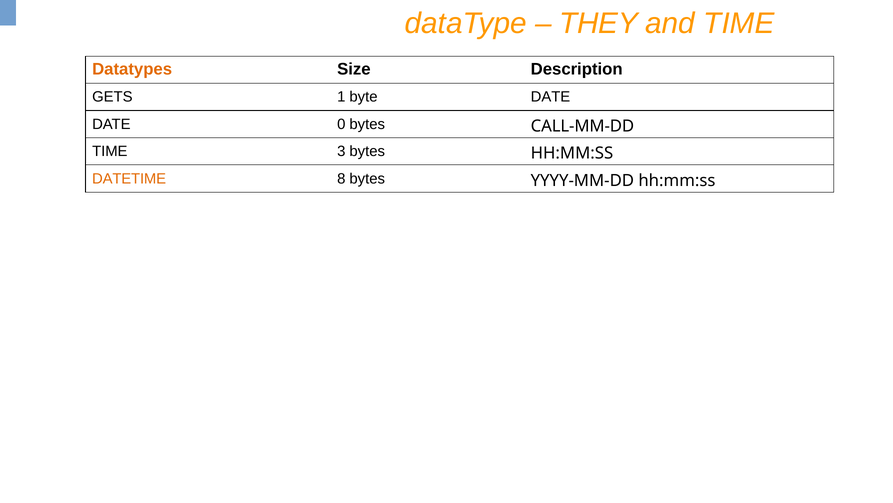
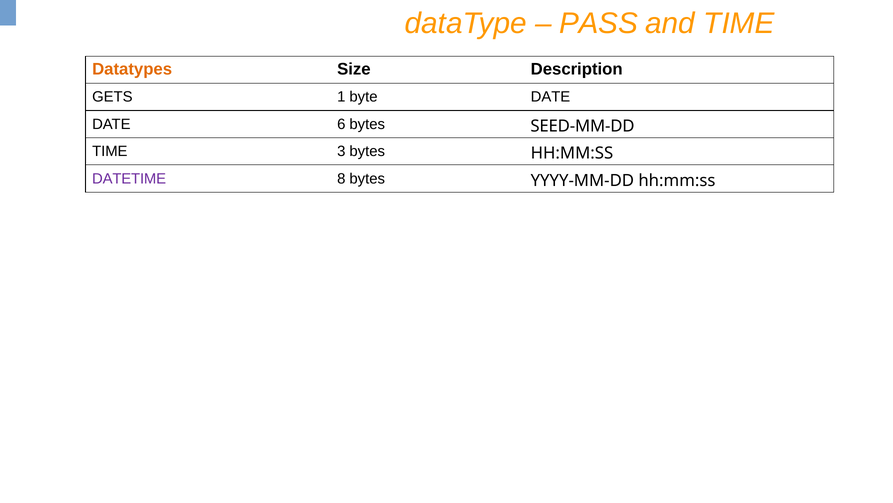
THEY: THEY -> PASS (599, 23)
0: 0 -> 6 (341, 124)
CALL-MM-DD: CALL-MM-DD -> SEED-MM-DD (582, 126)
DATETIME colour: orange -> purple (129, 178)
